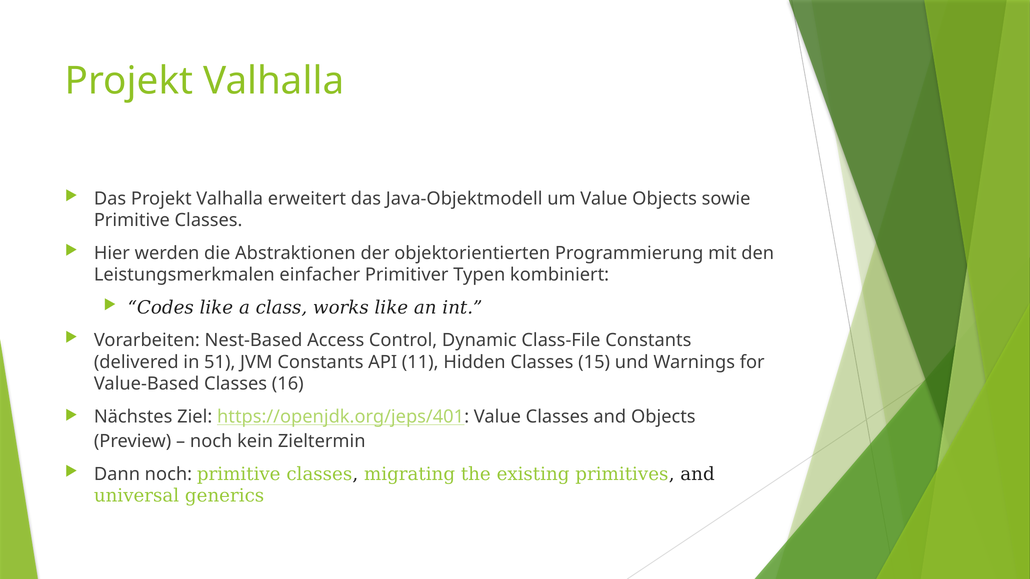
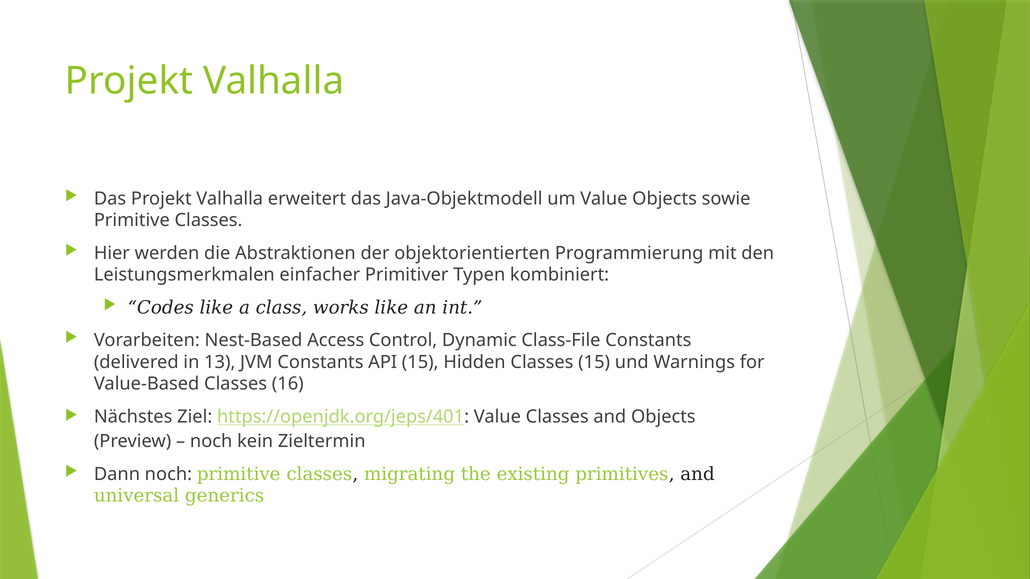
51: 51 -> 13 (220, 362)
API 11: 11 -> 15 (420, 362)
